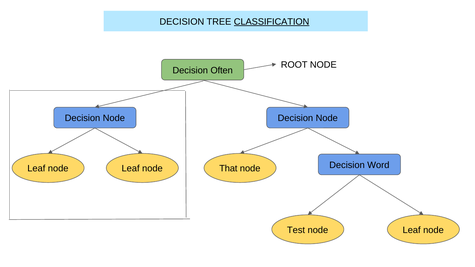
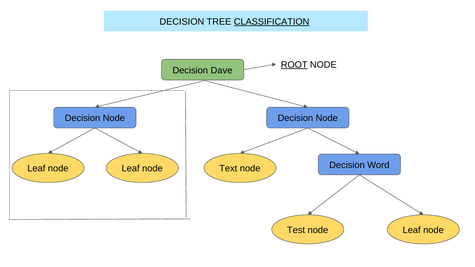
ROOT underline: none -> present (294, 65)
Often: Often -> Dave (222, 70)
That: That -> Text (228, 169)
